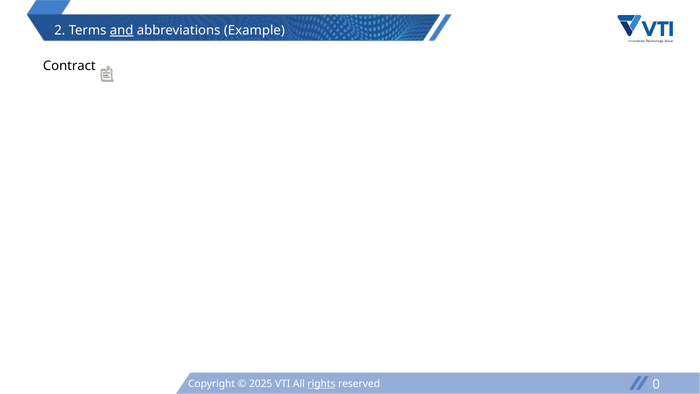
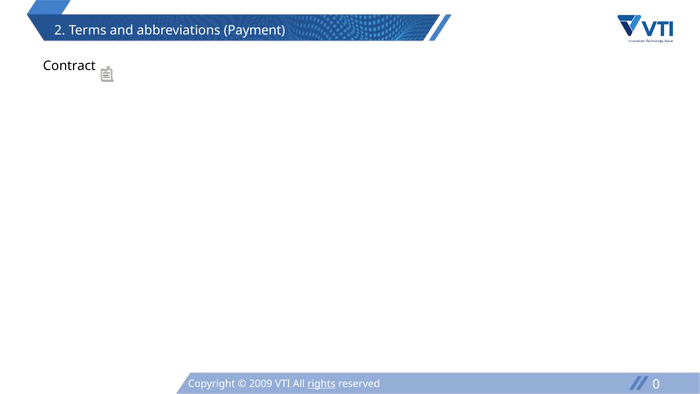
and underline: present -> none (122, 30)
Example: Example -> Payment (254, 30)
2025: 2025 -> 2009 (261, 384)
